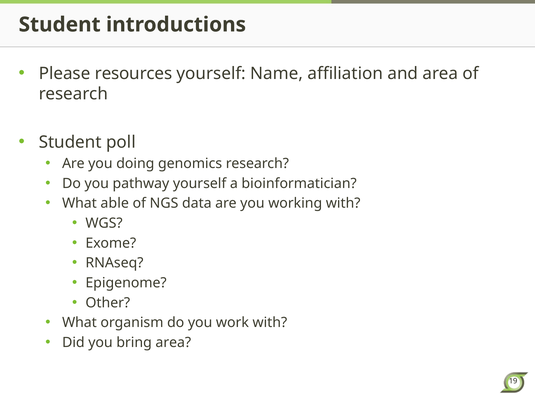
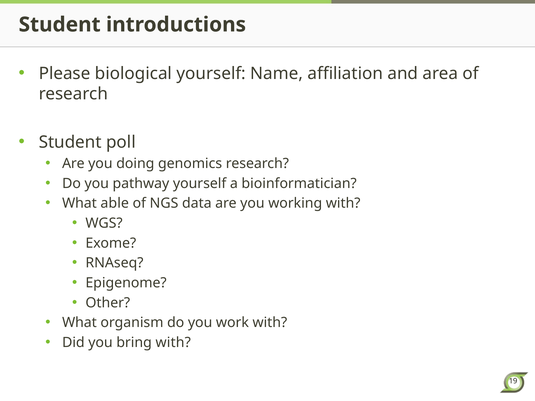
resources: resources -> biological (133, 74)
bring area: area -> with (173, 343)
